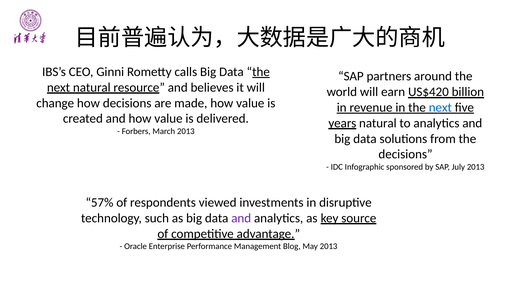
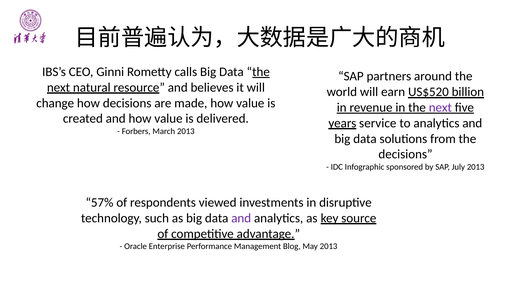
US$420: US$420 -> US$520 (428, 92)
next colour: blue -> purple (440, 107)
years natural: natural -> service (378, 123)
